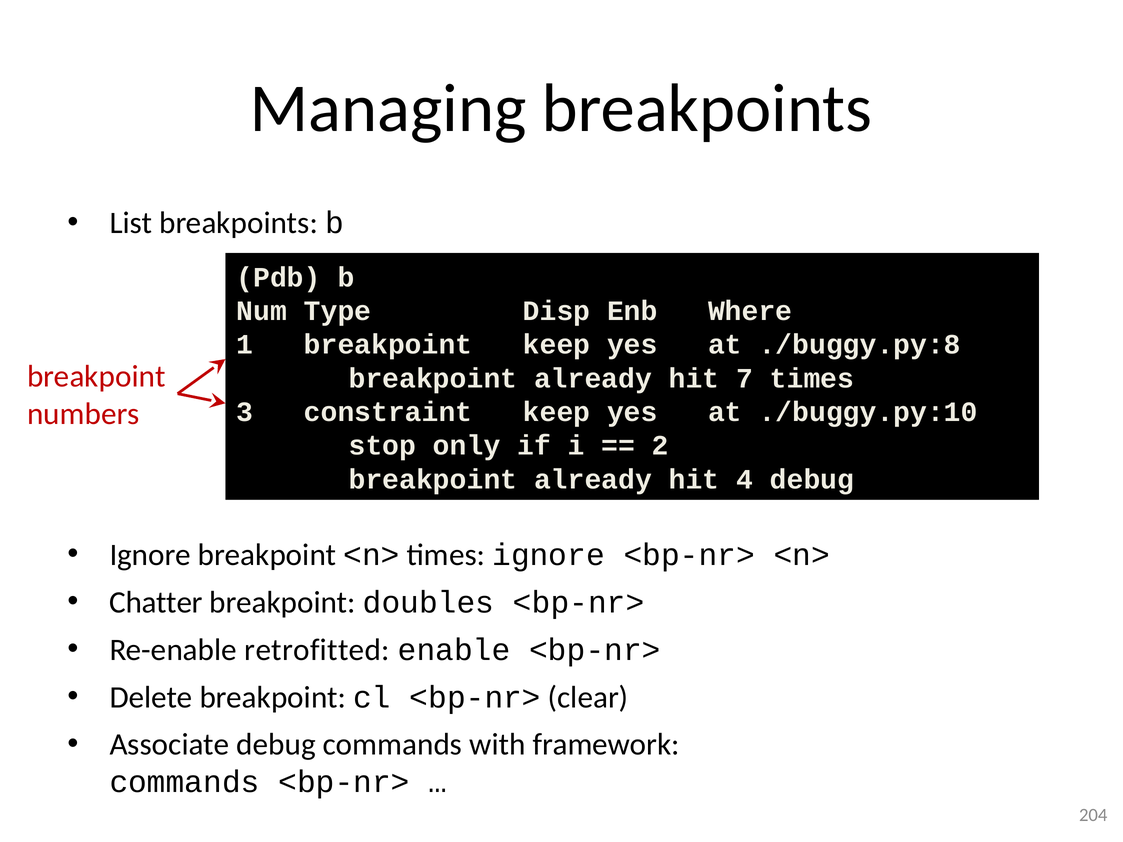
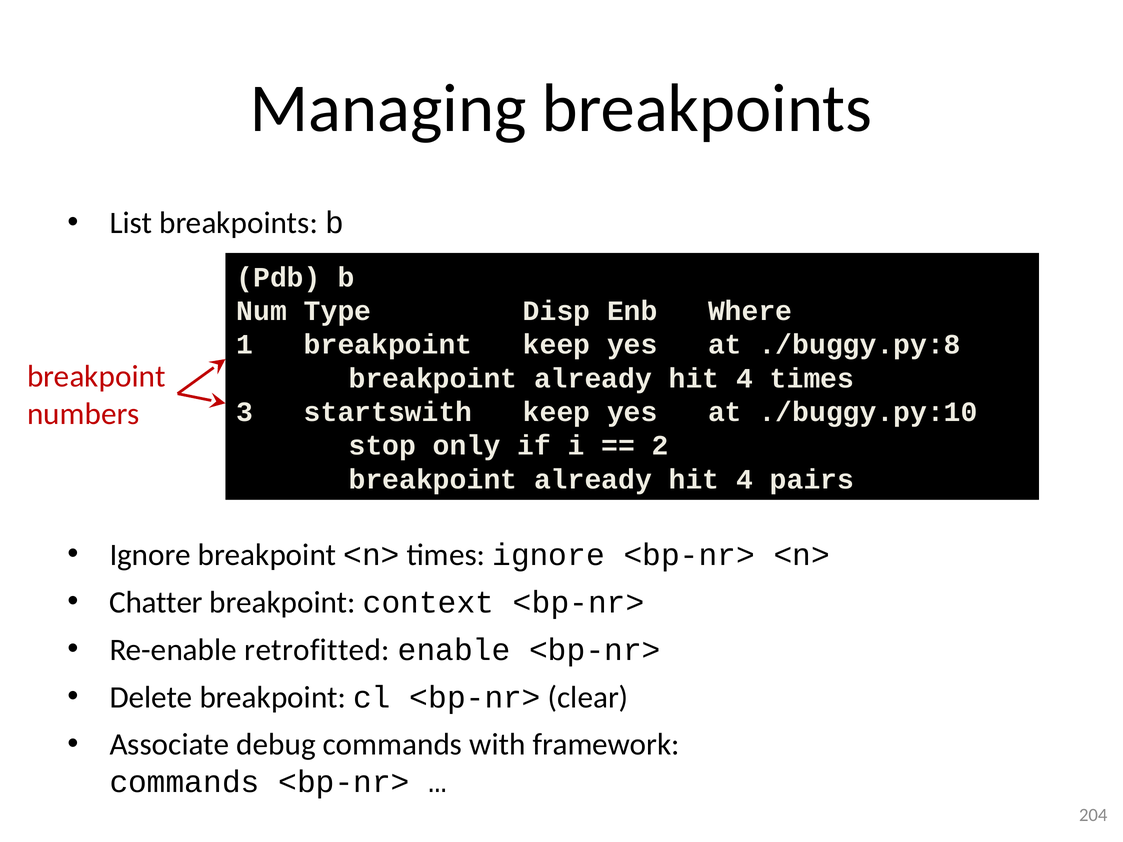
7: 7 -> 4 (745, 378)
constraint: constraint -> startswith (388, 412)
4 debug: debug -> pairs (812, 480)
doubles: doubles -> context (429, 603)
